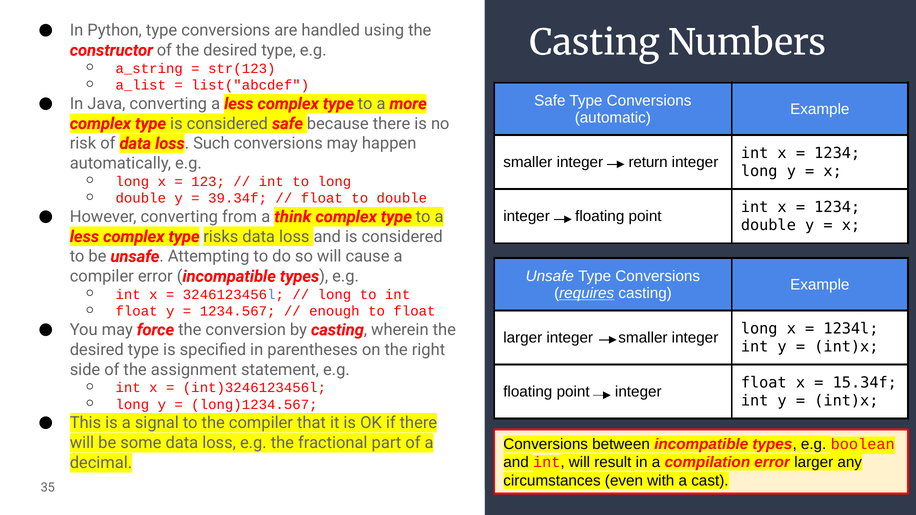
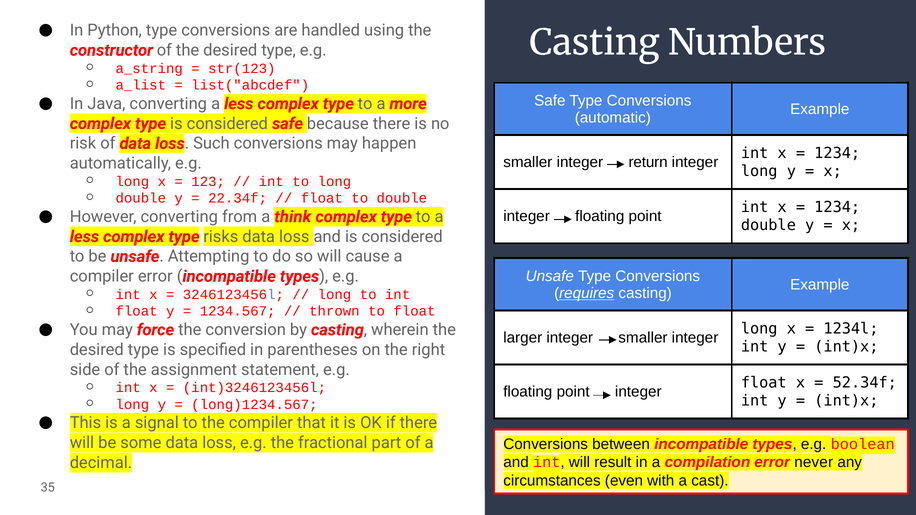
39.34f: 39.34f -> 22.34f (238, 198)
enough: enough -> thrown (334, 311)
15.34f: 15.34f -> 52.34f (865, 383)
error larger: larger -> never (814, 463)
